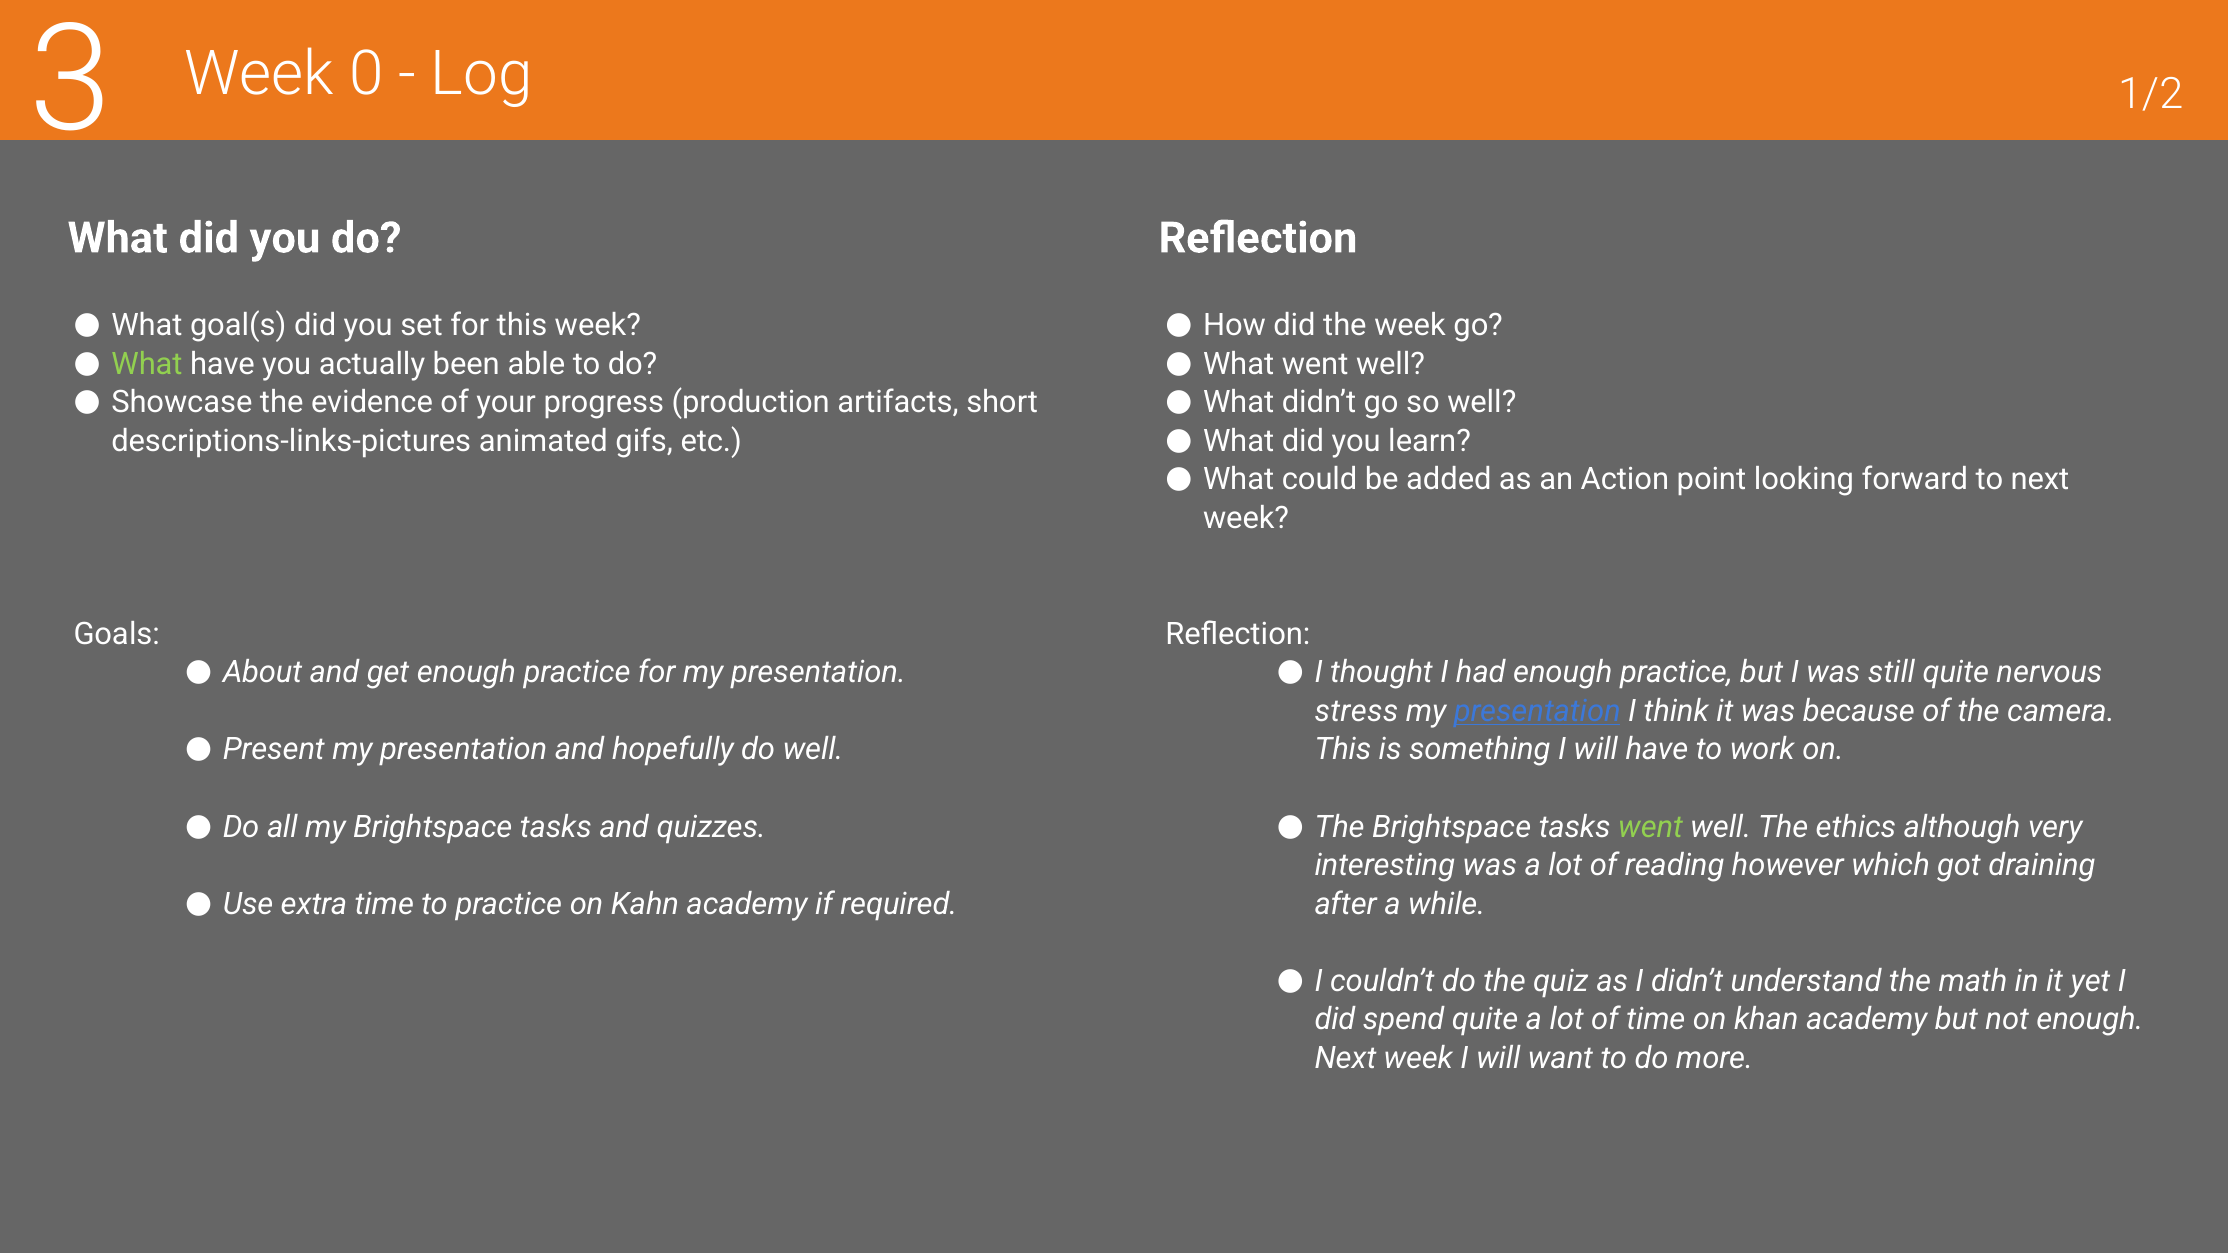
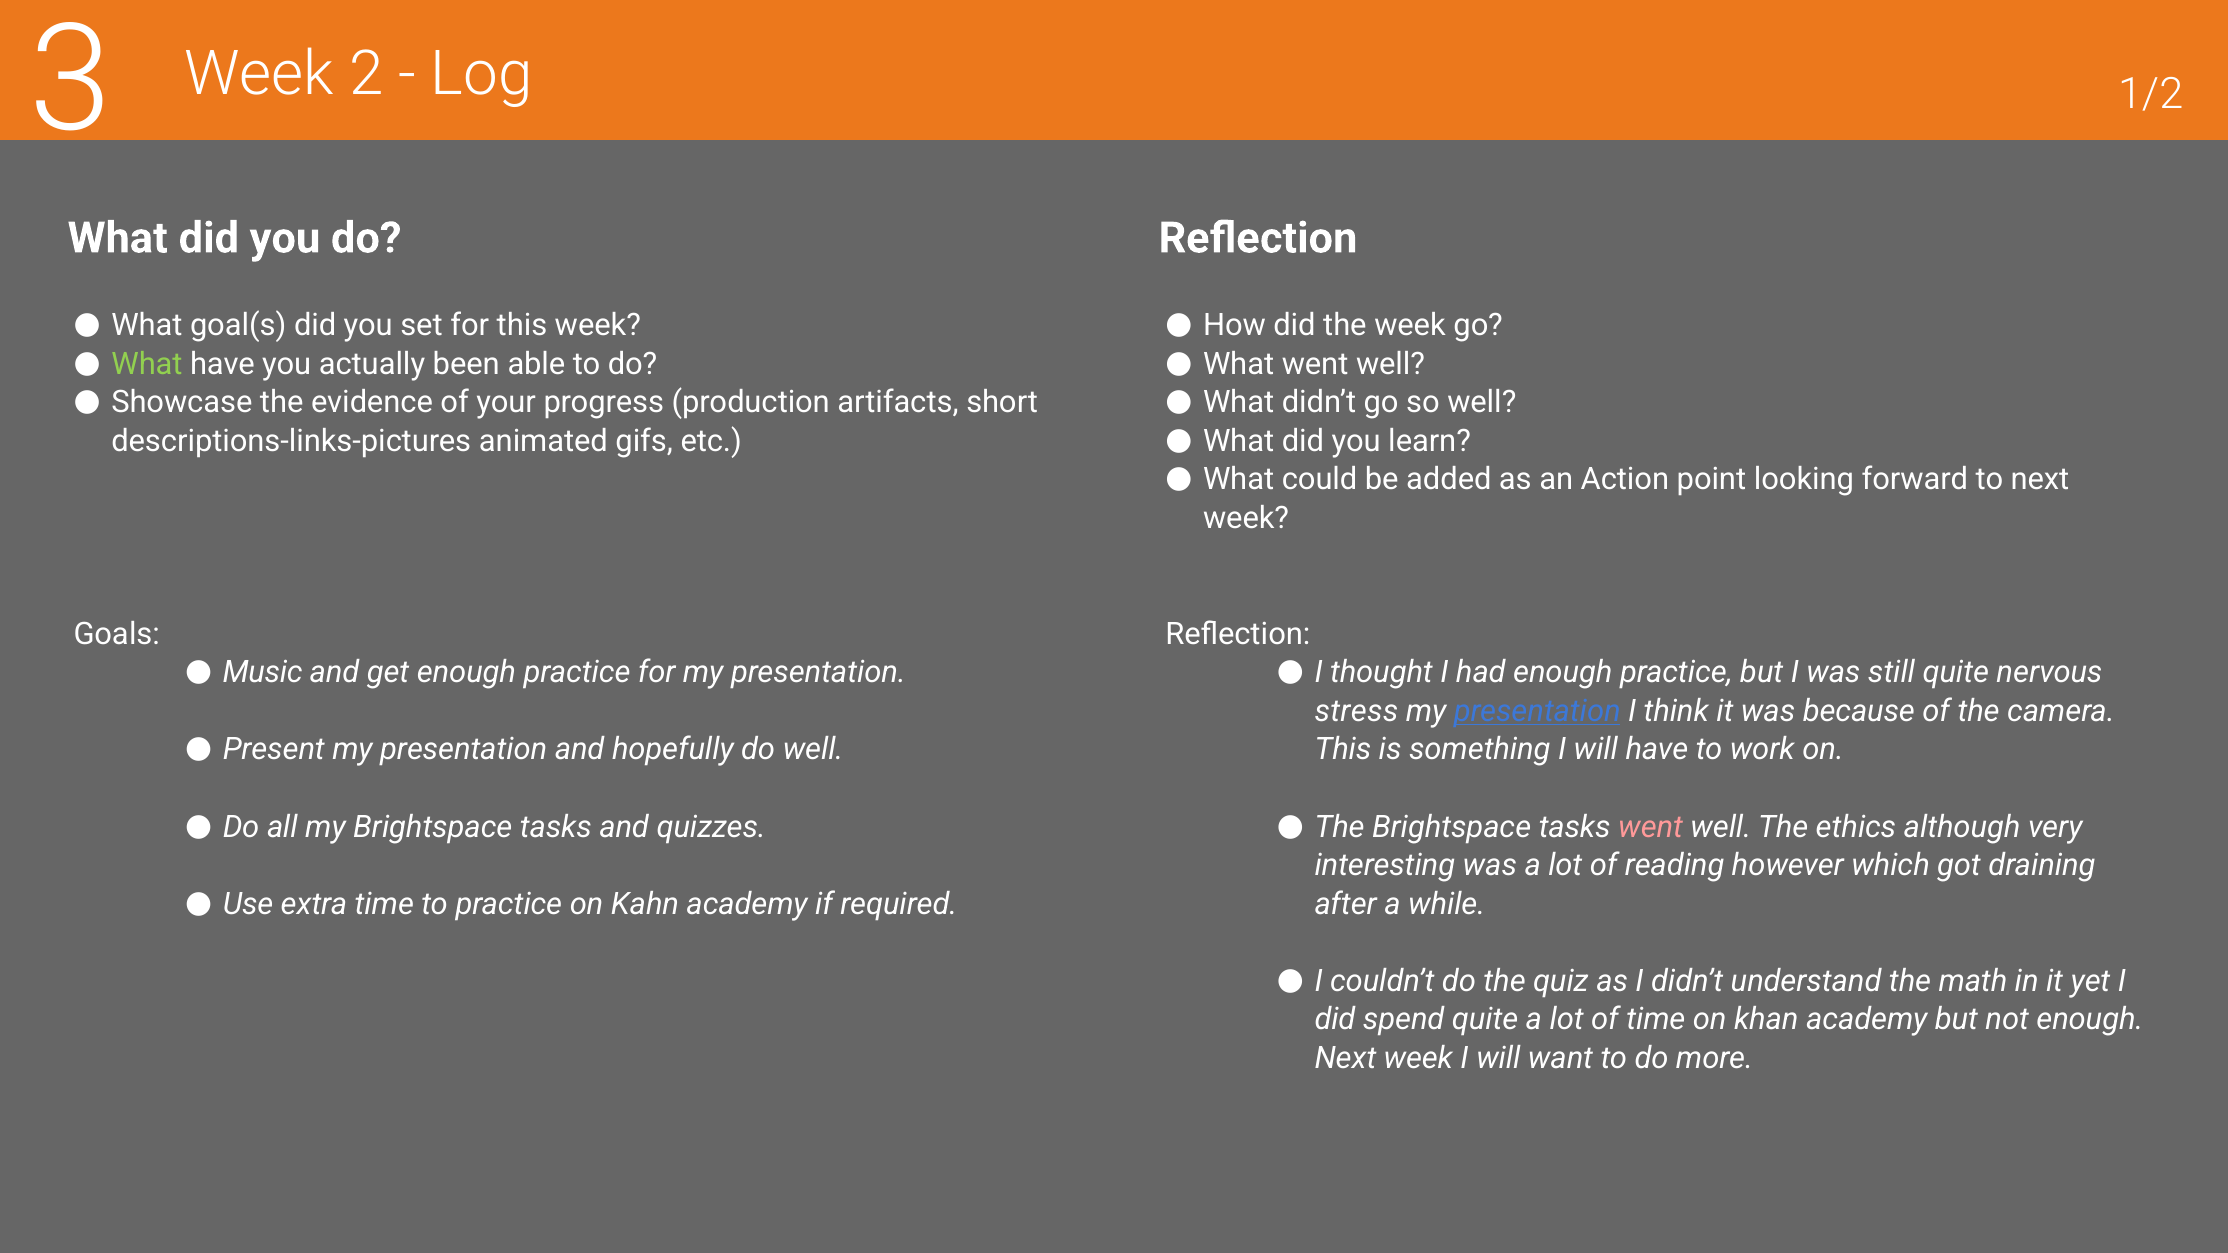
0: 0 -> 2 (366, 74)
About: About -> Music (263, 673)
went colour: light green -> pink (1651, 827)
